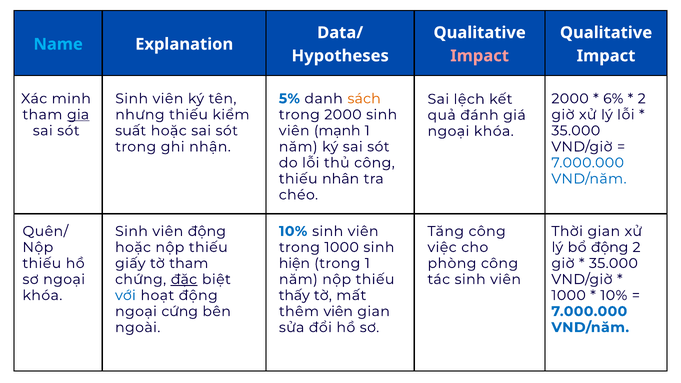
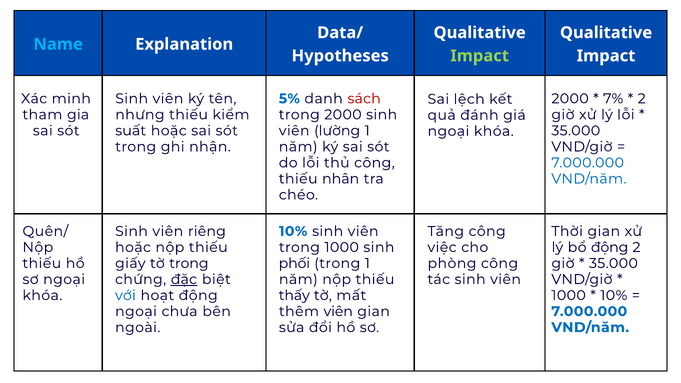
Impact colour: pink -> light green (480, 56)
sách colour: orange -> red (364, 99)
6%: 6% -> 7% (613, 99)
gia underline: present -> none (78, 115)
mạnh: mạnh -> lường (337, 131)
viên động: động -> riêng (207, 231)
tờ tham: tham -> trong (189, 263)
hiện: hiện -> phối (294, 263)
cứng: cứng -> chưa (180, 311)
